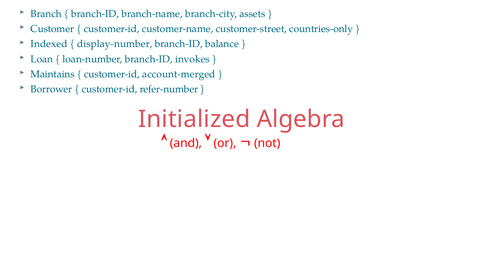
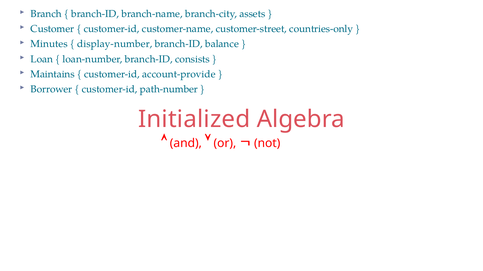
Indexed: Indexed -> Minutes (49, 44)
invokes: invokes -> consists (192, 59)
account-merged: account-merged -> account-provide (179, 74)
refer-number: refer-number -> path-number (169, 89)
